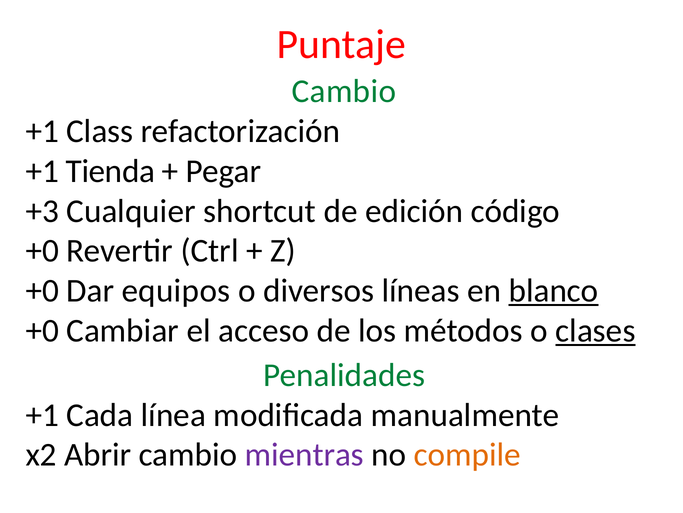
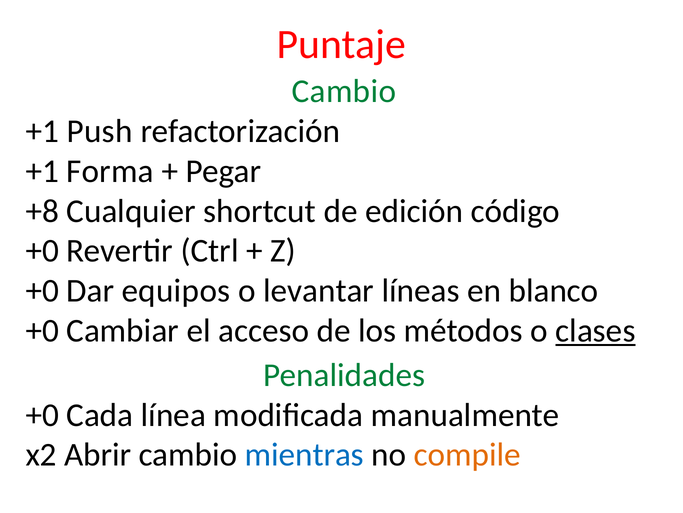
Class: Class -> Push (100, 131)
Tienda: Tienda -> Forma (110, 171)
+3: +3 -> +8 (42, 211)
diversos: diversos -> levantar (319, 291)
blanco underline: present -> none (554, 291)
+1: +1 -> +0 (42, 414)
mientras colour: purple -> blue (304, 454)
